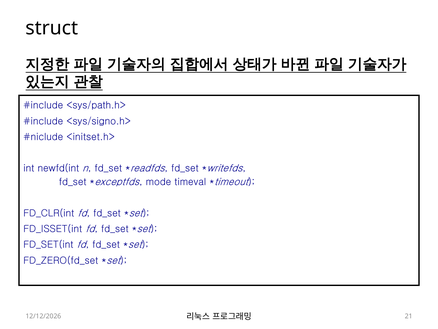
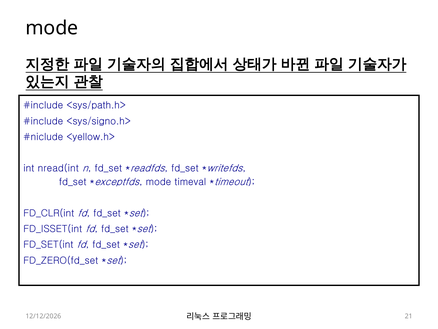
struct: struct -> mode (52, 28)
<initset.h>: <initset.h> -> <yellow.h> (91, 137)
newfd(int: newfd(int -> nread(int (58, 168)
